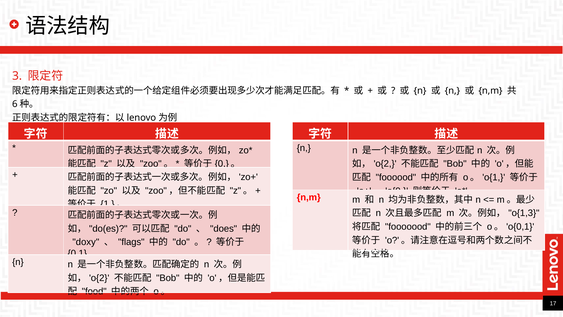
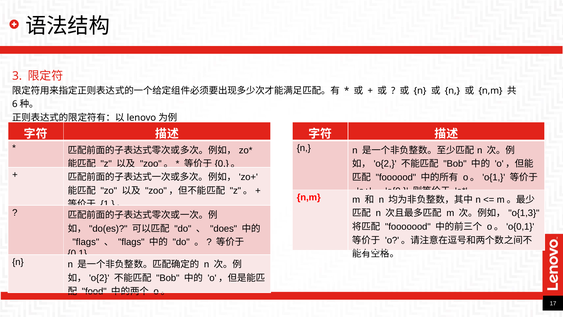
doxy: doxy -> flags (86, 242)
